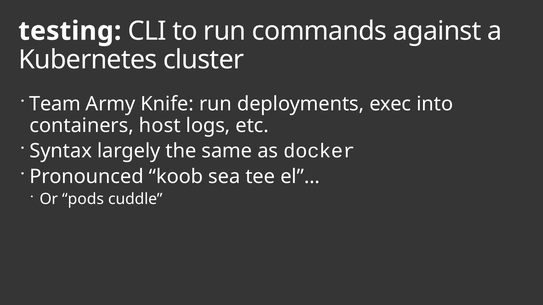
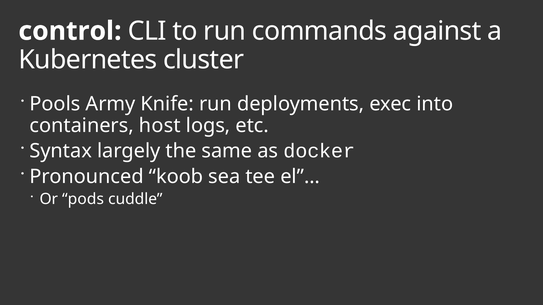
testing: testing -> control (70, 31)
Team: Team -> Pools (55, 104)
